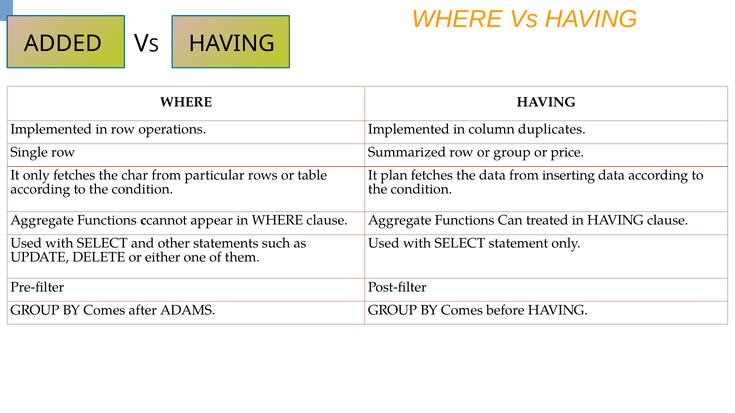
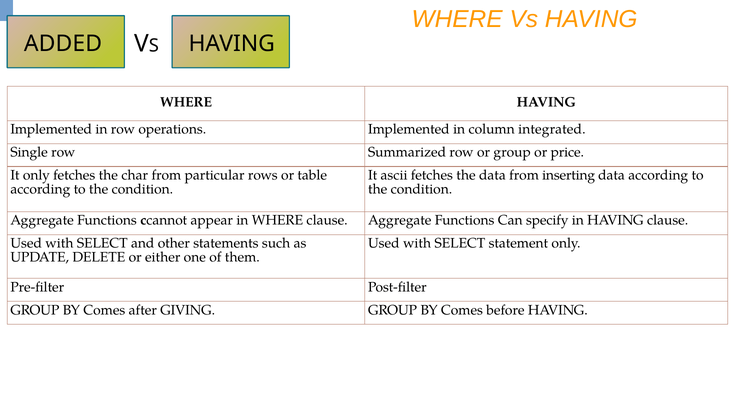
duplicates: duplicates -> integrated (552, 129)
plan: plan -> ascii (394, 175)
treated: treated -> specify (547, 221)
ADAMS: ADAMS -> GIVING (188, 310)
